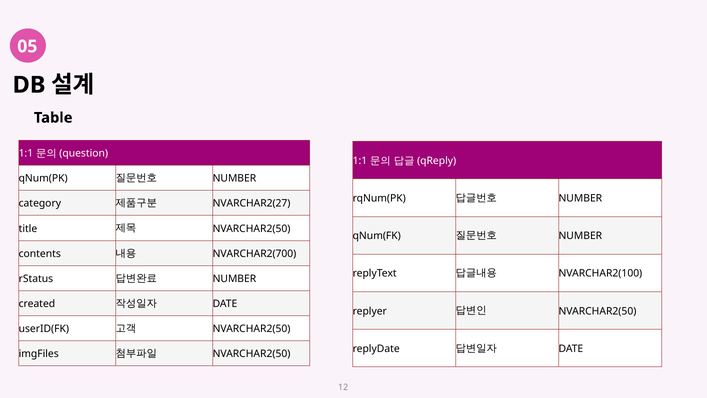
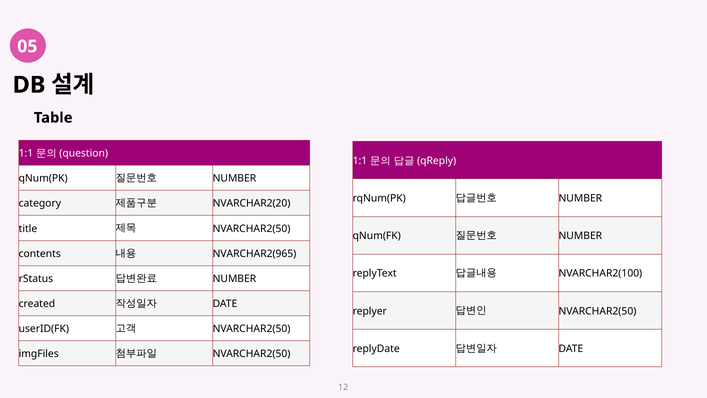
NVARCHAR2(27: NVARCHAR2(27 -> NVARCHAR2(20 (252, 203)
NVARCHAR2(700: NVARCHAR2(700 -> NVARCHAR2(965 (254, 253)
